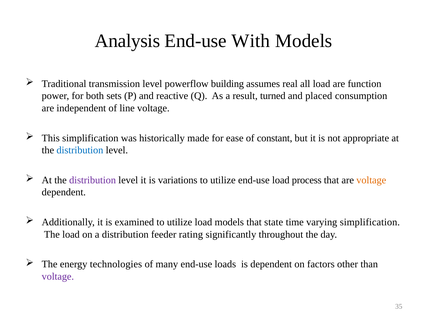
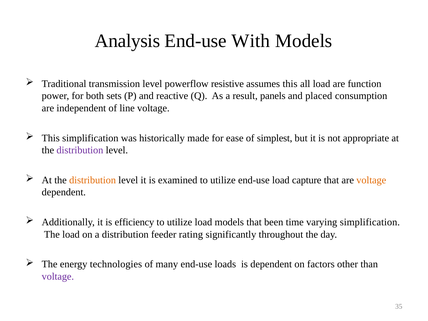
building: building -> resistive (227, 84)
assumes real: real -> this (290, 84)
turned: turned -> panels (273, 96)
constant: constant -> simplest (275, 138)
distribution colour: blue -> purple (80, 150)
distribution colour: purple -> orange (93, 180)
variations: variations -> examined (178, 180)
process: process -> capture (307, 180)
examined: examined -> efficiency (134, 222)
state: state -> been (274, 222)
